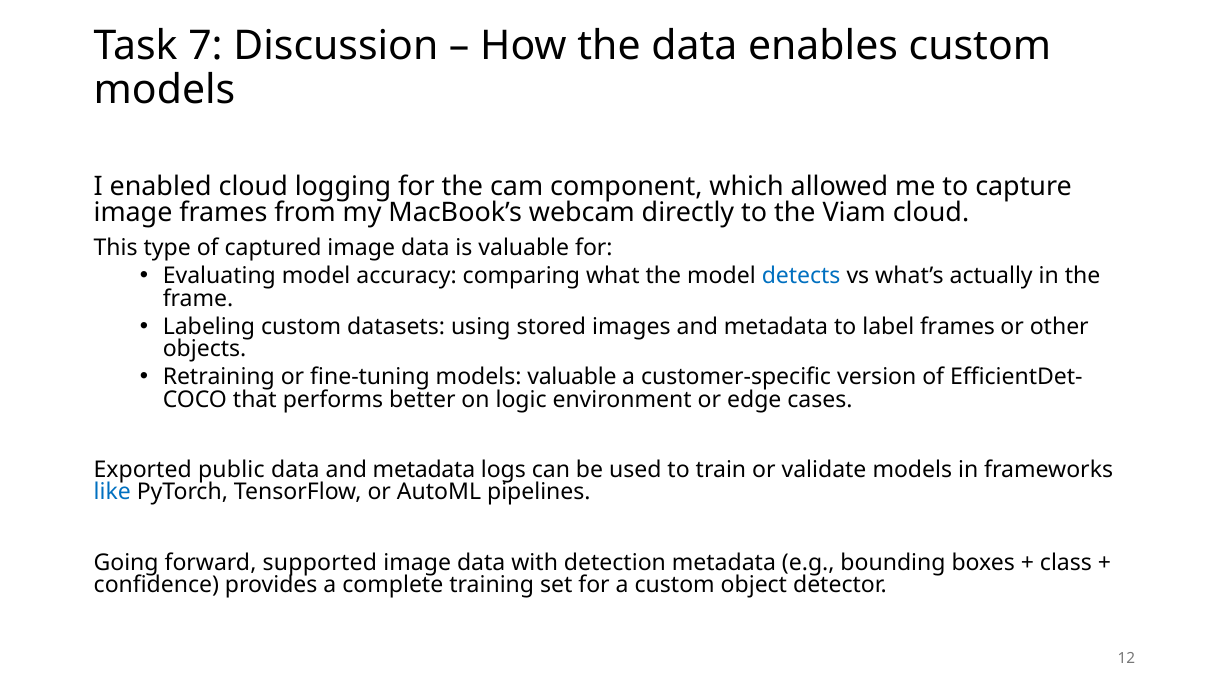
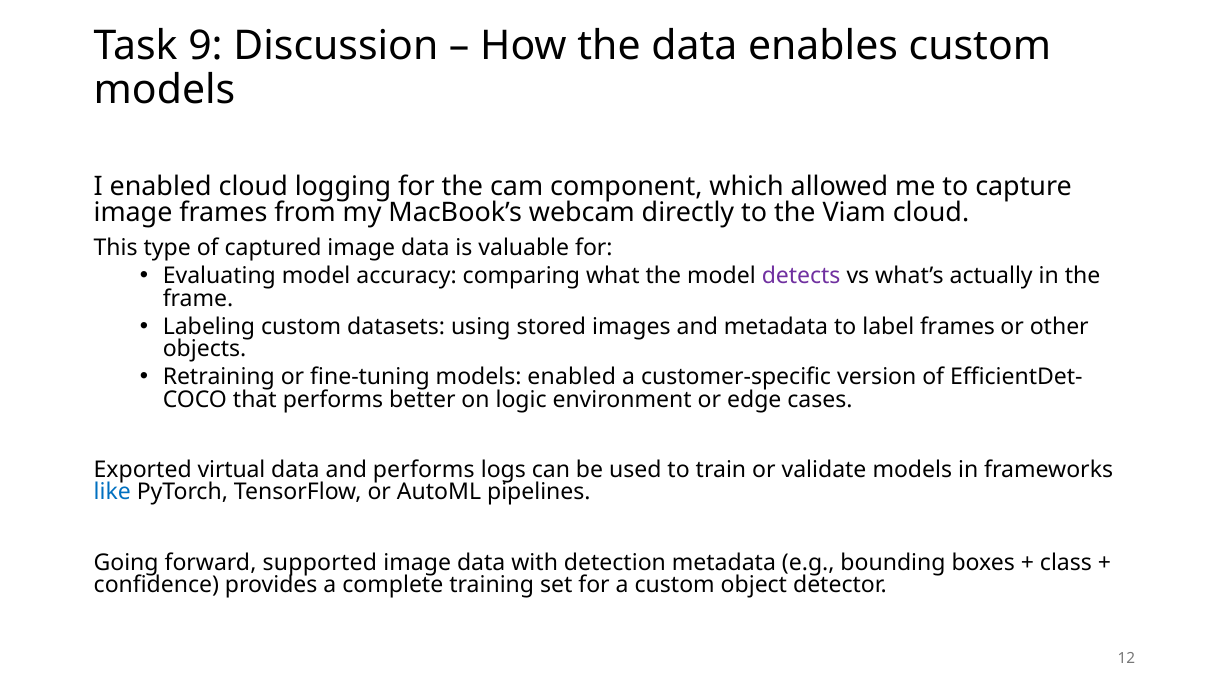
7: 7 -> 9 (206, 46)
detects colour: blue -> purple (801, 276)
models valuable: valuable -> enabled (572, 377)
public: public -> virtual (232, 470)
data and metadata: metadata -> performs (424, 470)
